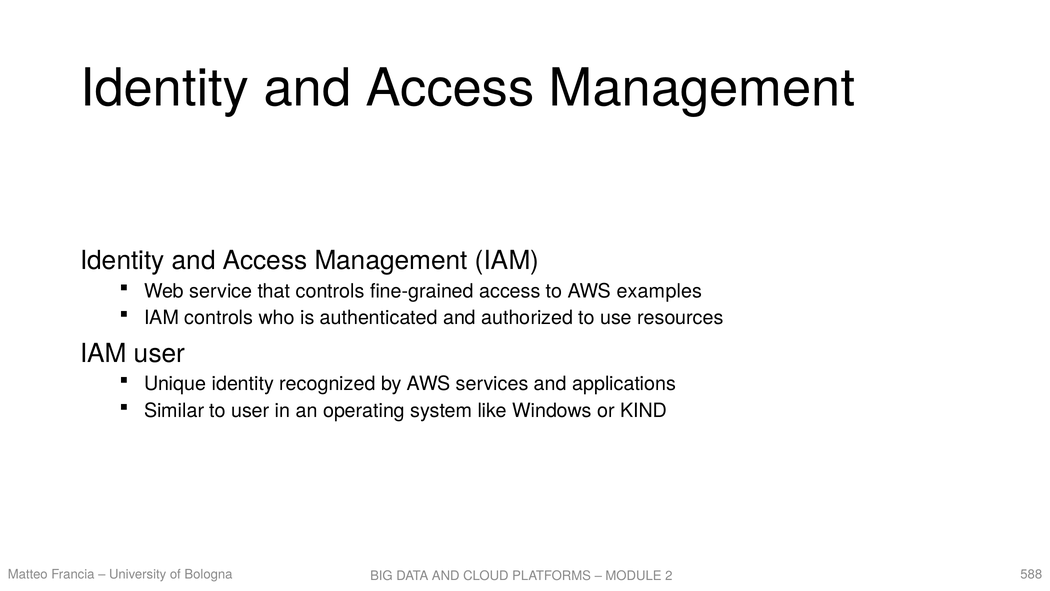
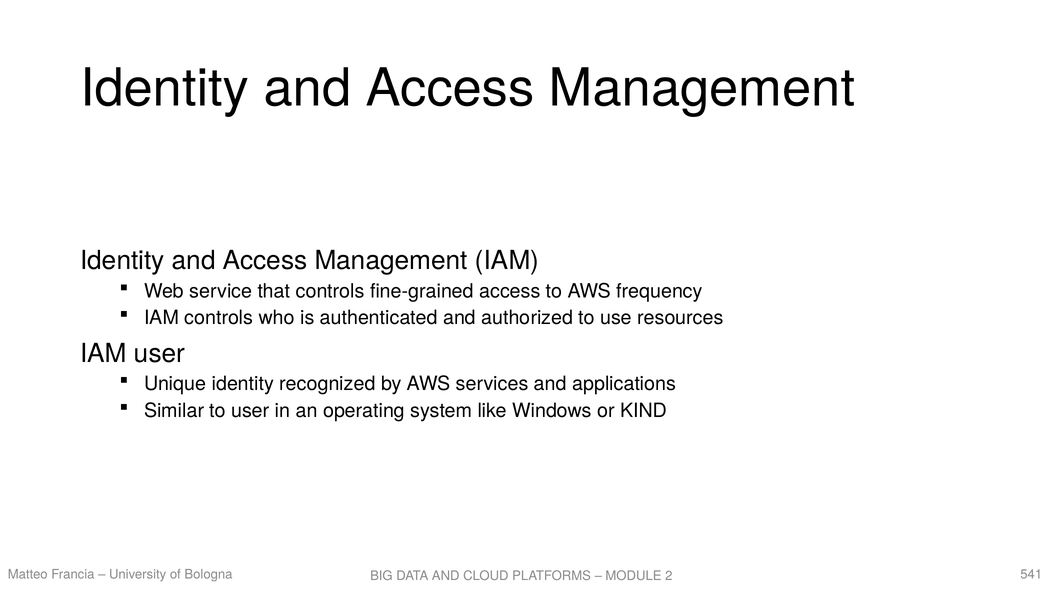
examples: examples -> frequency (660, 291)
588: 588 -> 541 (1031, 574)
